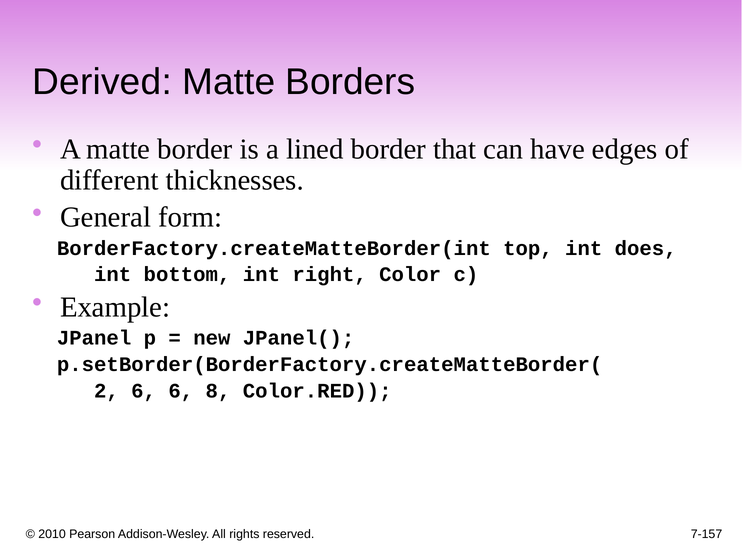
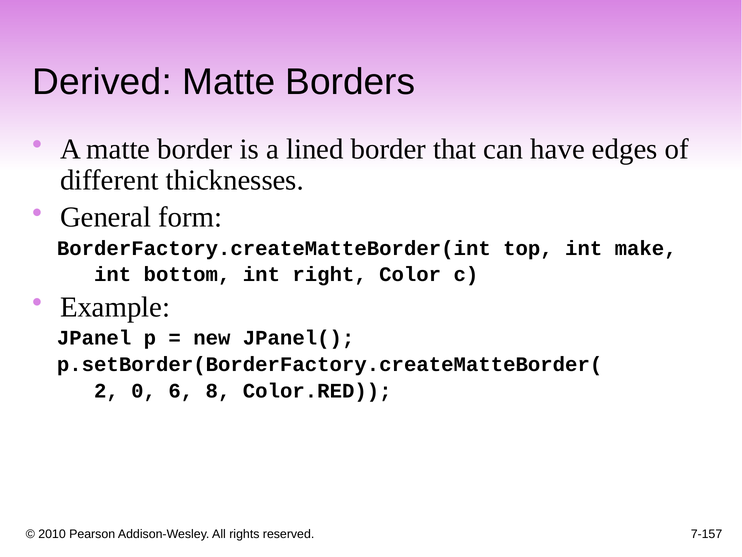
does: does -> make (646, 248)
2 6: 6 -> 0 (144, 390)
